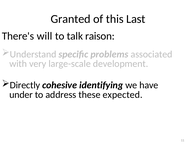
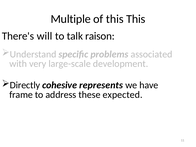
Granted: Granted -> Multiple (71, 19)
this Last: Last -> This (136, 19)
identifying: identifying -> represents (101, 85)
under: under -> frame (21, 95)
